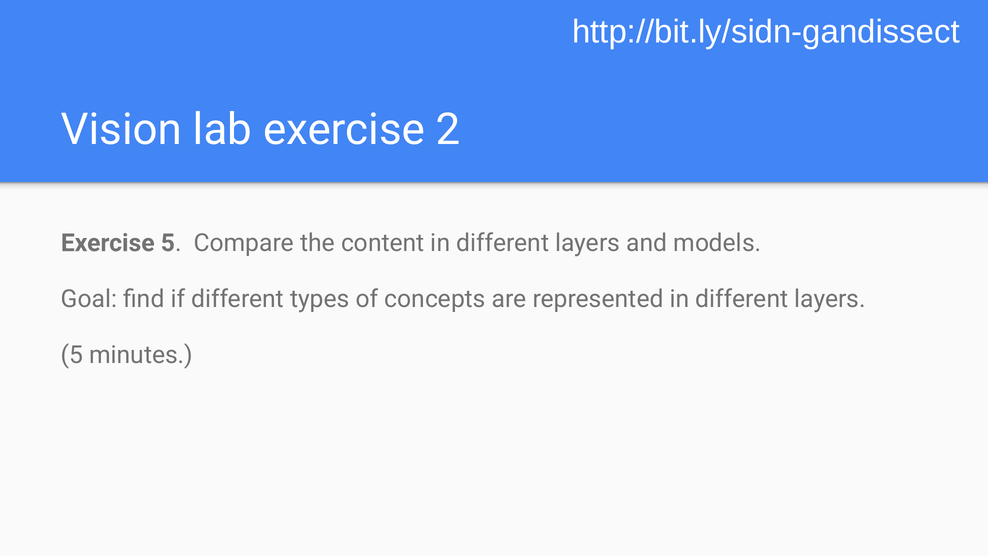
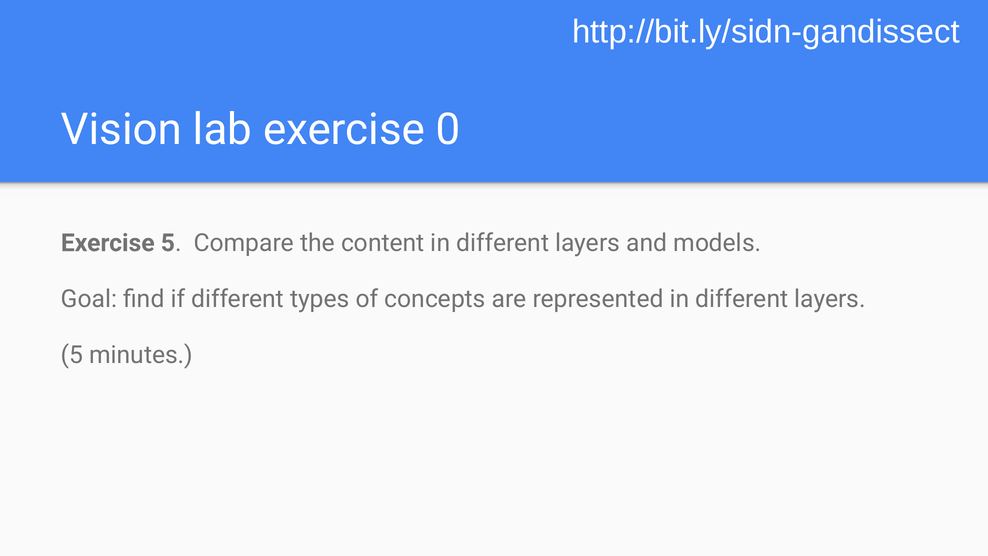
2: 2 -> 0 (448, 130)
